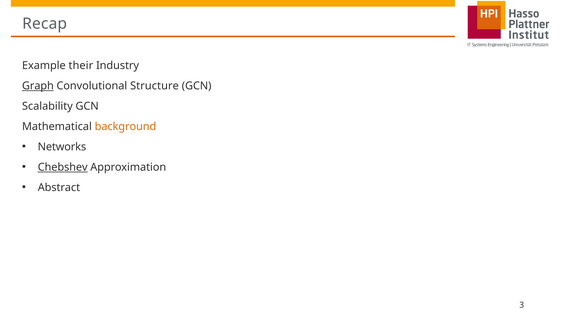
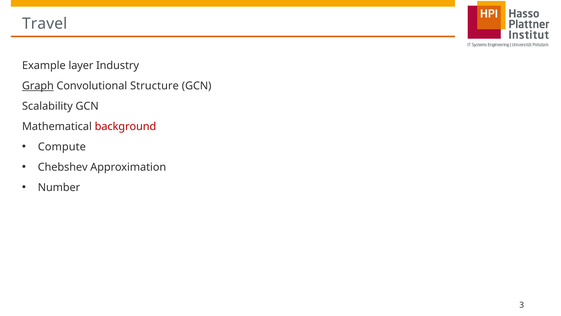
Recap: Recap -> Travel (45, 24)
their: their -> layer (81, 66)
background colour: orange -> red (125, 126)
Networks: Networks -> Compute (62, 147)
Chebshev underline: present -> none (63, 167)
Abstract: Abstract -> Number (59, 187)
